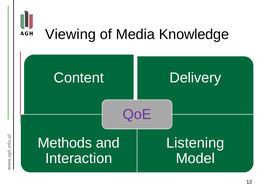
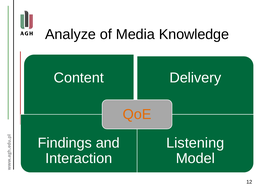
Viewing: Viewing -> Analyze (70, 34)
QoE colour: purple -> orange (137, 114)
Methods: Methods -> Findings (65, 143)
